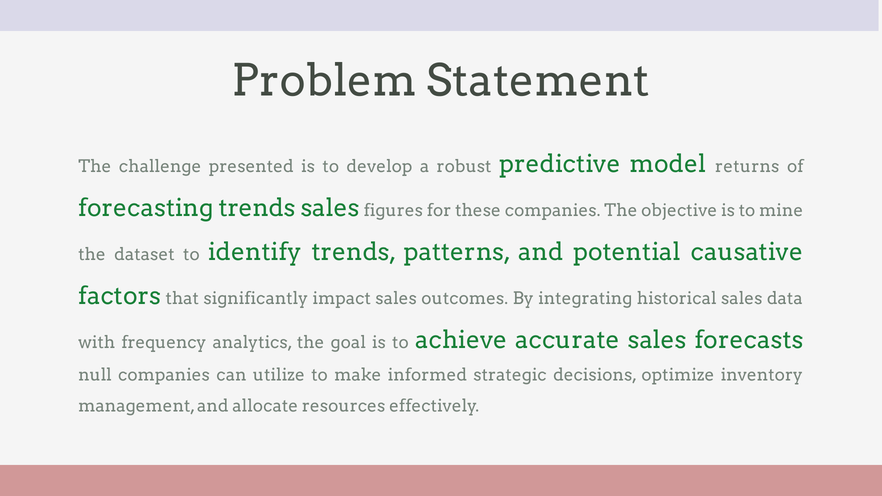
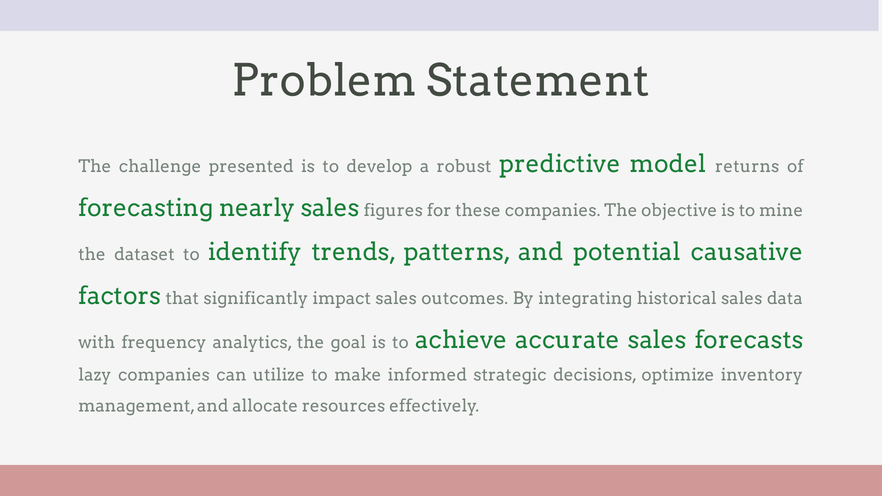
forecasting trends: trends -> nearly (257, 208)
null: null -> lazy (95, 375)
